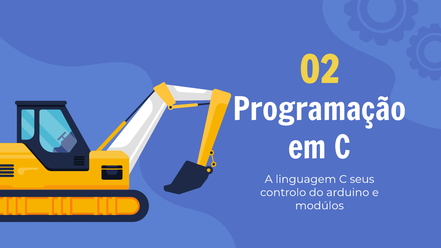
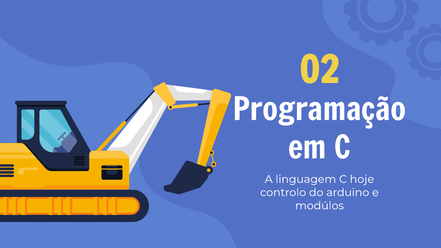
seus: seus -> hoje (362, 179)
